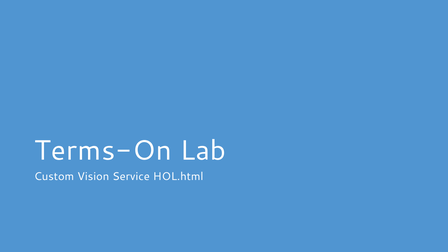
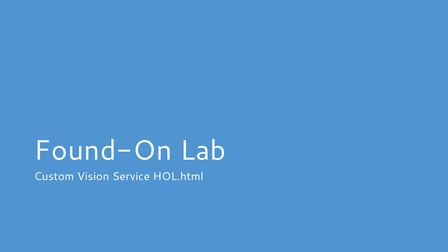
Terms-On: Terms-On -> Found-On (103, 151)
